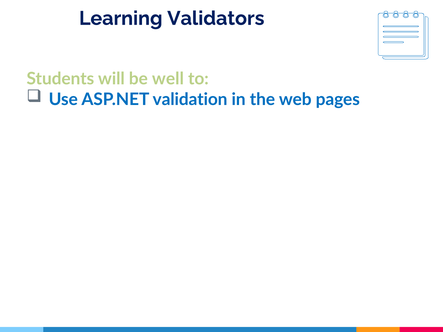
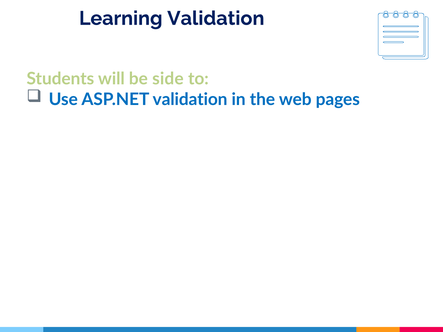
Learning Validators: Validators -> Validation (216, 18)
well: well -> side (168, 79)
